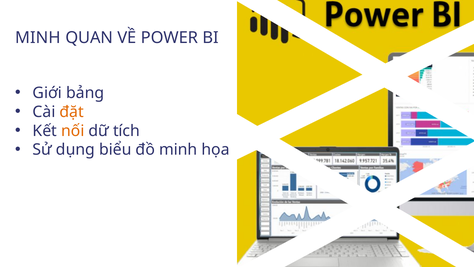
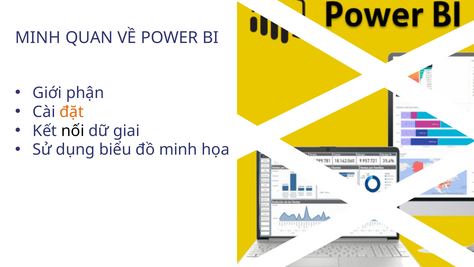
bảng: bảng -> phận (85, 93)
nối colour: orange -> black (73, 131)
tích: tích -> giai (126, 131)
